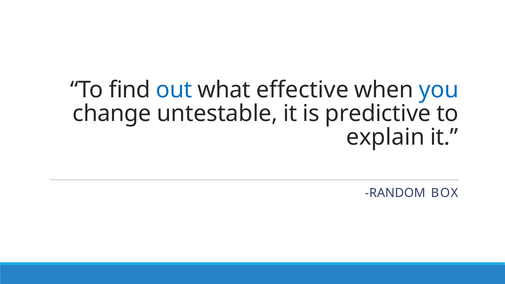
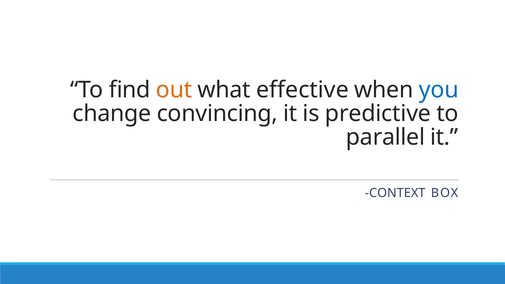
out colour: blue -> orange (174, 90)
untestable: untestable -> convincing (217, 113)
explain: explain -> parallel (385, 137)
RANDOM: RANDOM -> CONTEXT (395, 193)
